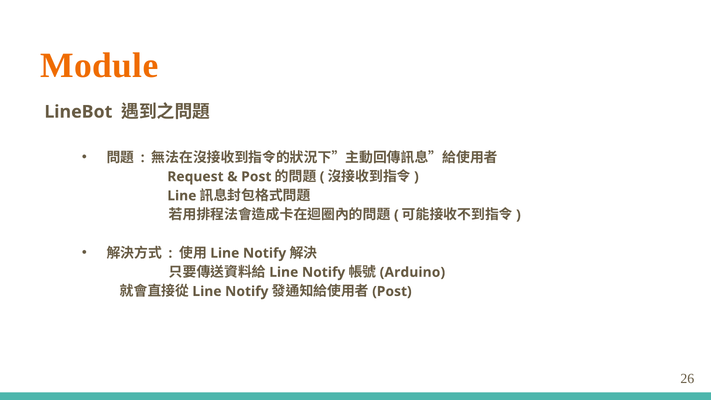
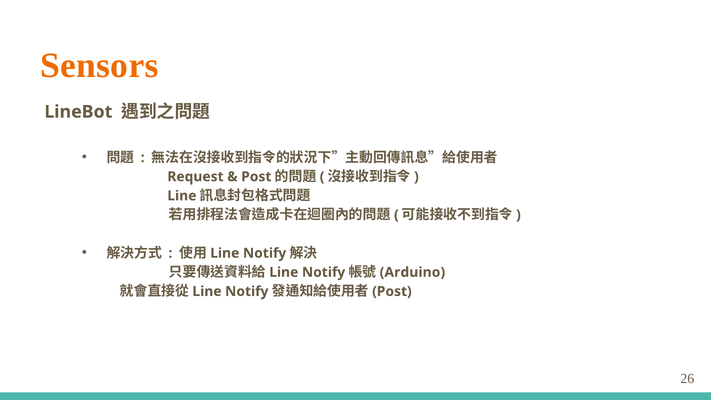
Module: Module -> Sensors (99, 66)
